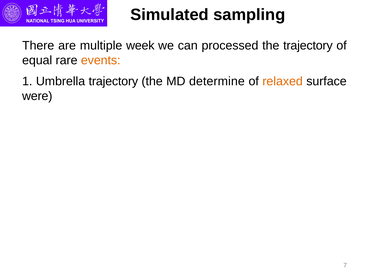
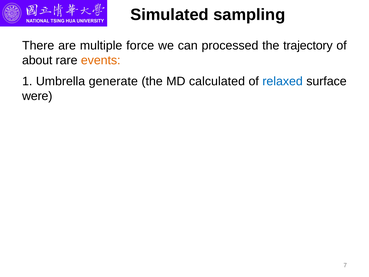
week: week -> force (140, 46)
equal: equal -> about (37, 60)
Umbrella trajectory: trajectory -> generate (113, 81)
determine: determine -> calculated (217, 81)
relaxed colour: orange -> blue (283, 81)
